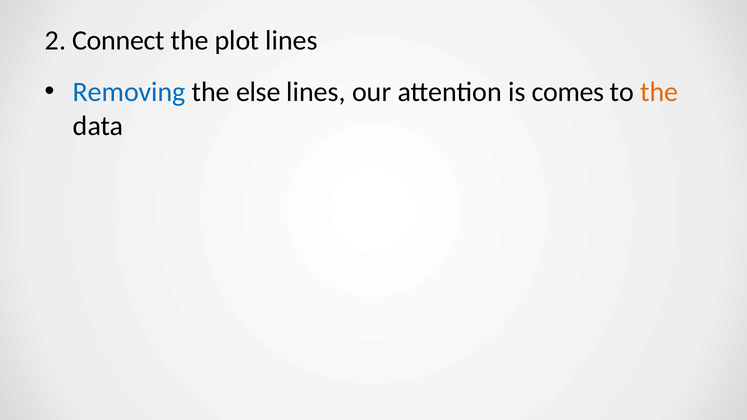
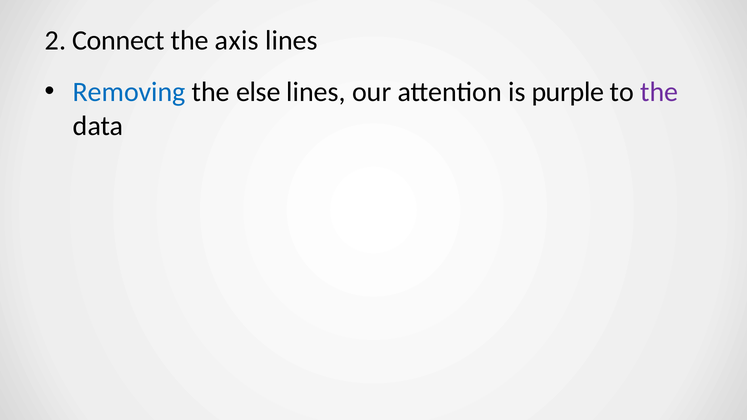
plot: plot -> axis (237, 41)
comes: comes -> purple (568, 92)
the colour: orange -> purple (659, 92)
